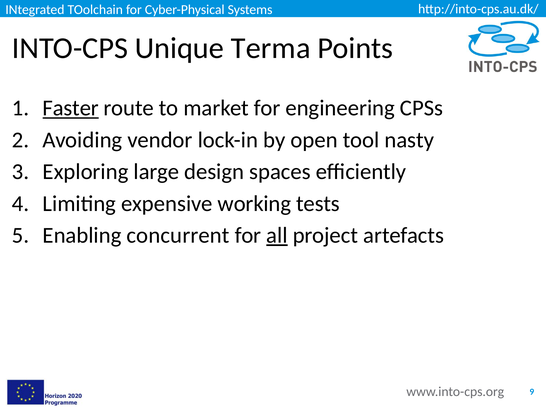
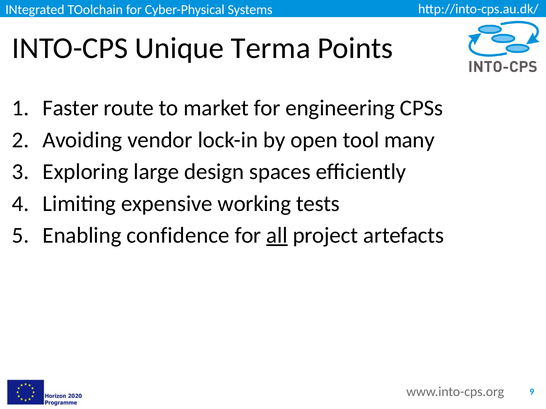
Faster underline: present -> none (71, 108)
nasty: nasty -> many (409, 140)
concurrent: concurrent -> confidence (178, 236)
